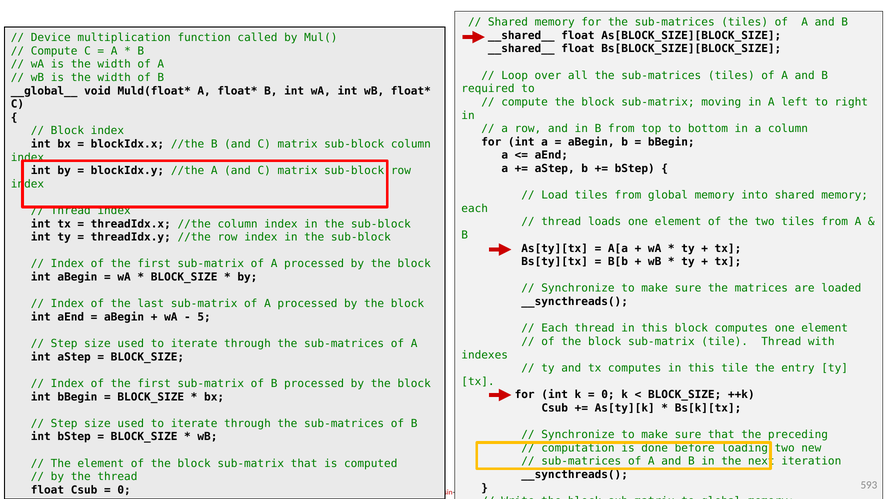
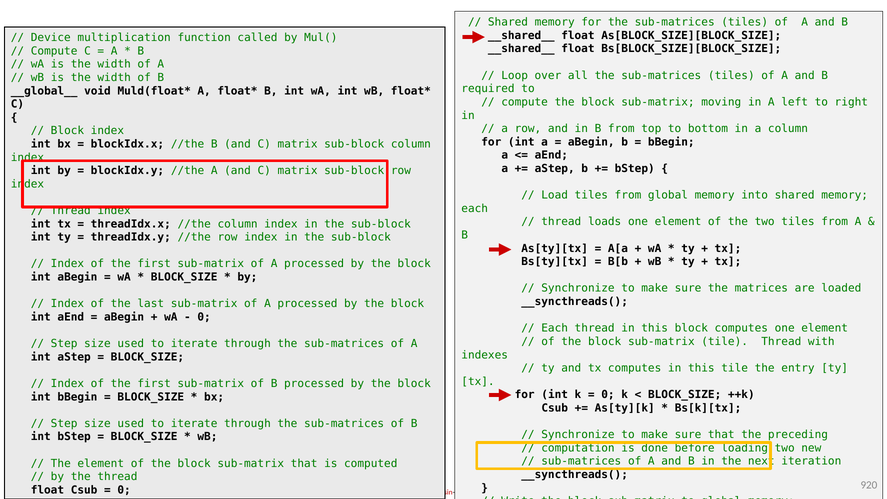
5: 5 -> 0 (204, 317)
593: 593 -> 920 (869, 485)
